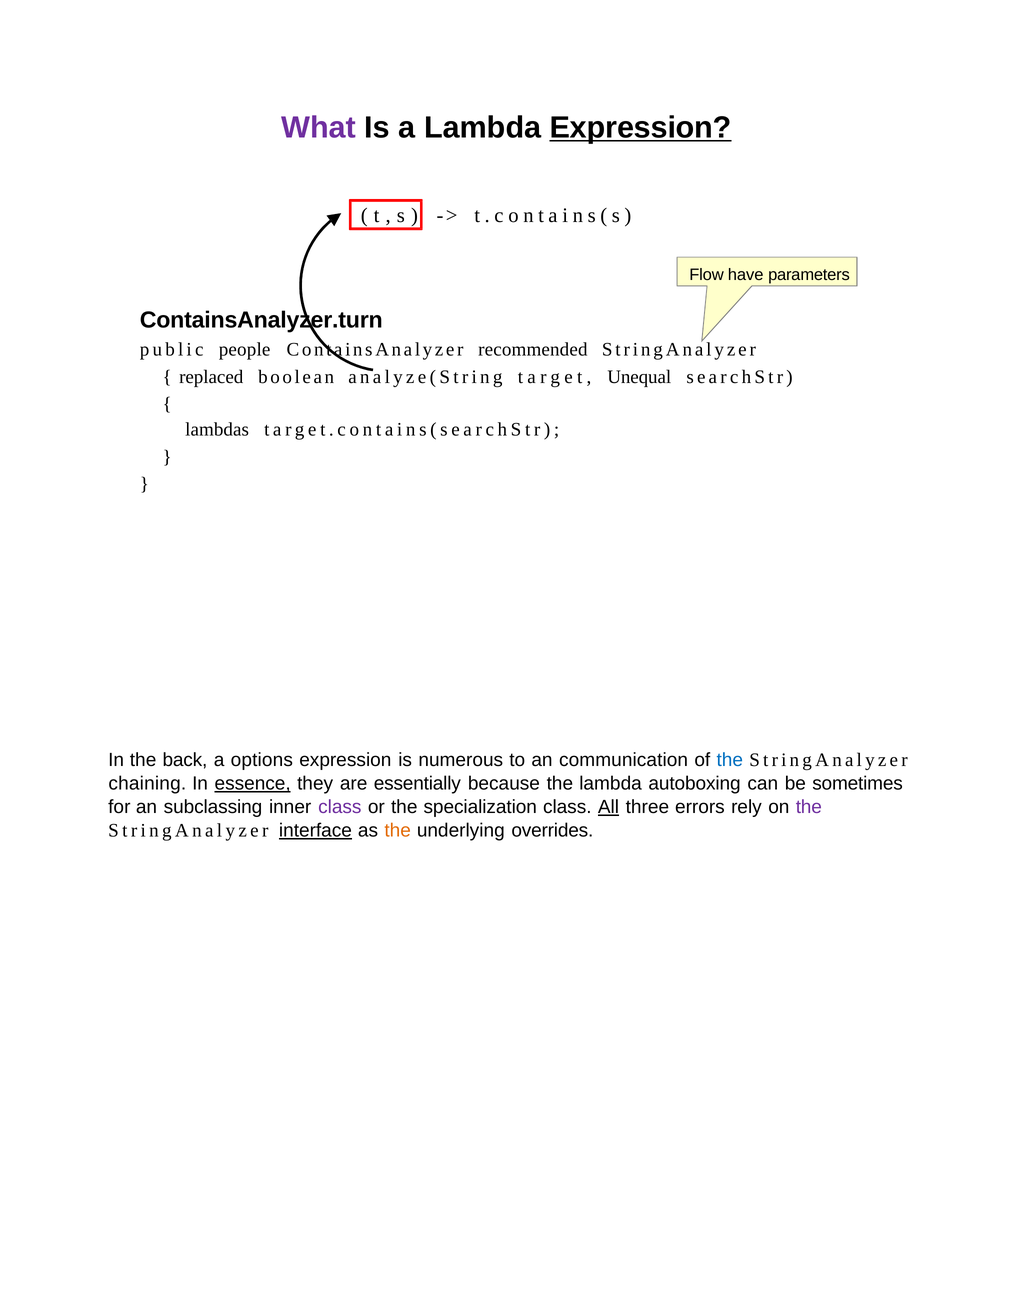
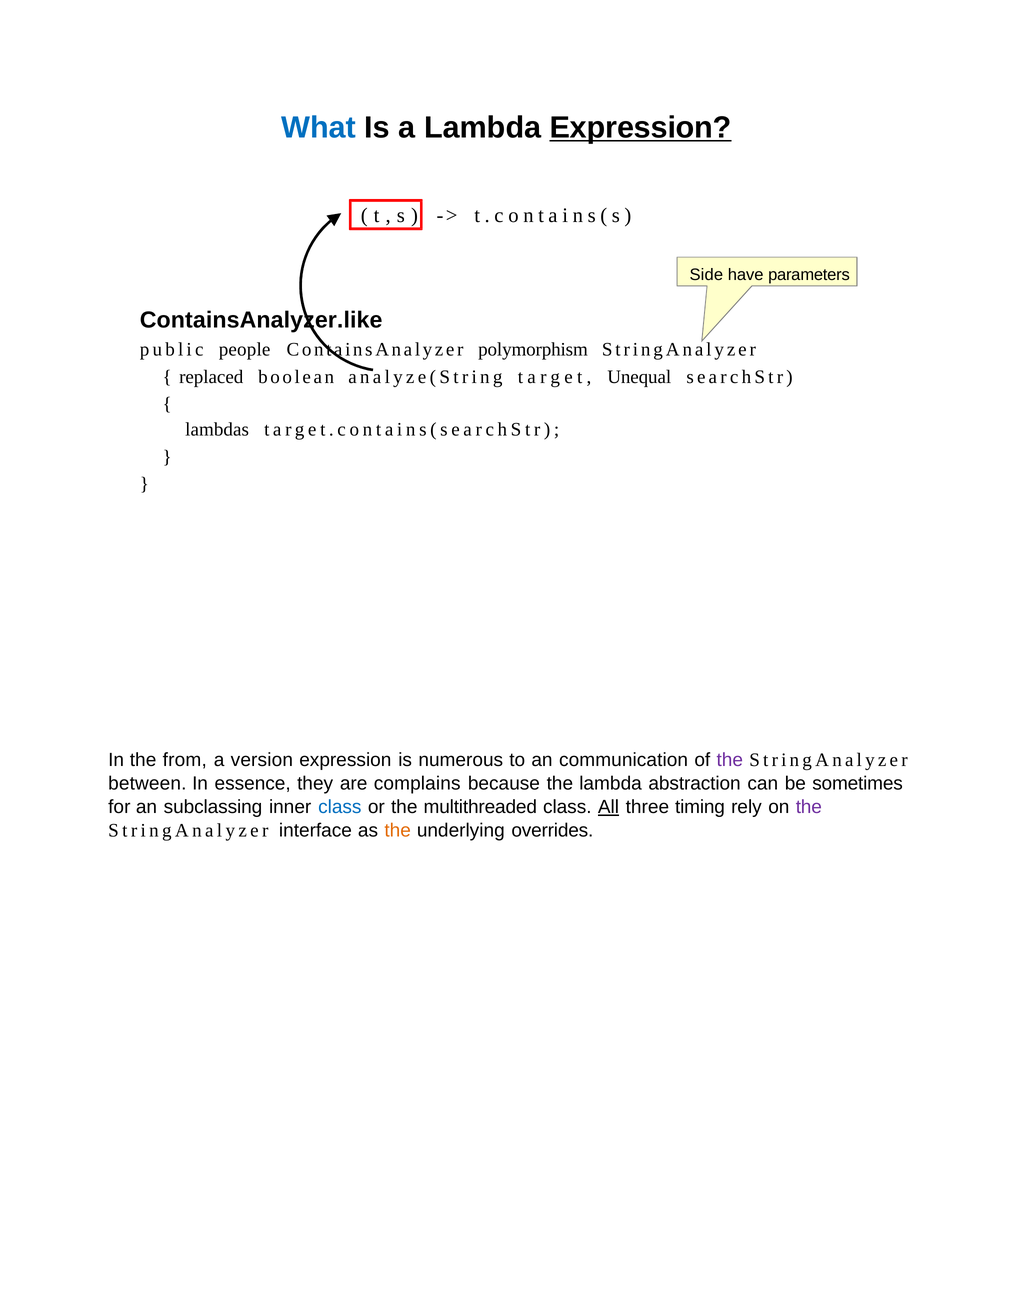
What colour: purple -> blue (319, 128)
Flow: Flow -> Side (706, 275)
ContainsAnalyzer.turn: ContainsAnalyzer.turn -> ContainsAnalyzer.like (261, 320)
recommended: recommended -> polymorphism (533, 350)
back: back -> from (185, 760)
options: options -> version (262, 760)
the colour: blue -> purple (730, 760)
chaining: chaining -> between (147, 784)
essence underline: present -> none (253, 784)
essentially: essentially -> complains (417, 784)
autoboxing: autoboxing -> abstraction (695, 784)
class colour: purple -> blue (340, 807)
specialization: specialization -> multithreaded (480, 807)
errors: errors -> timing (700, 807)
interface underline: present -> none (315, 831)
